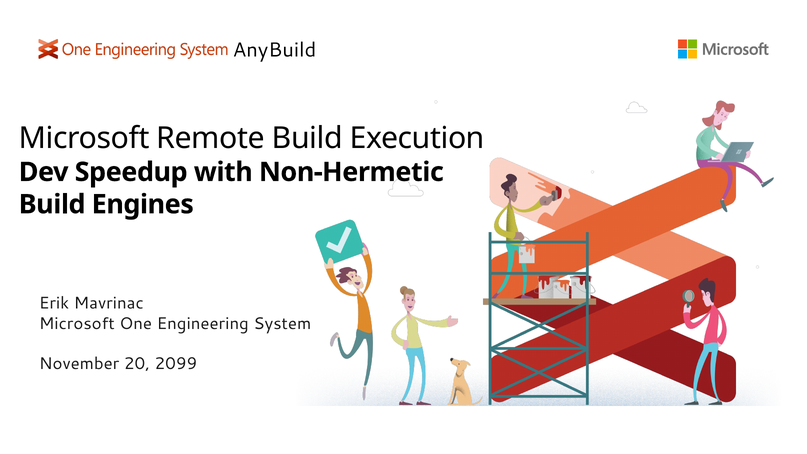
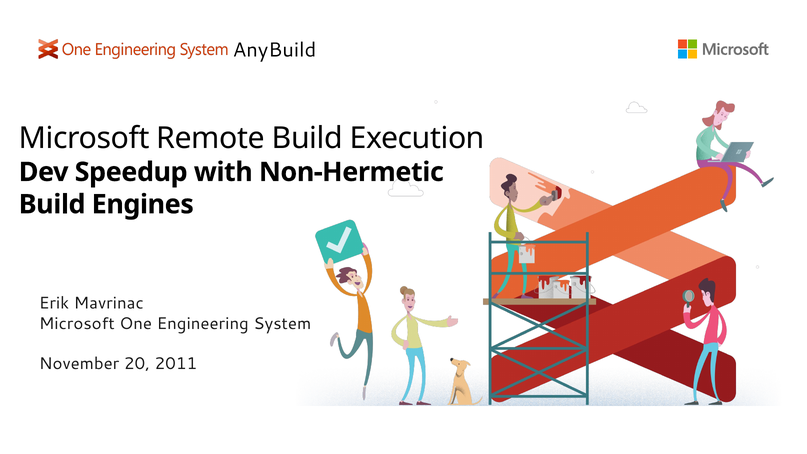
2099: 2099 -> 2011 (176, 364)
